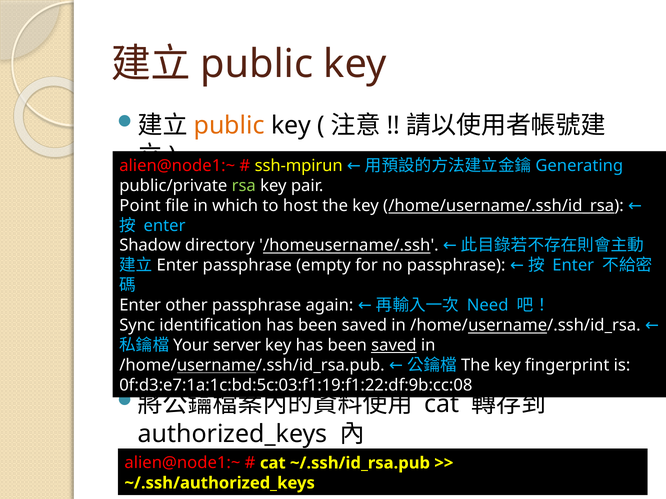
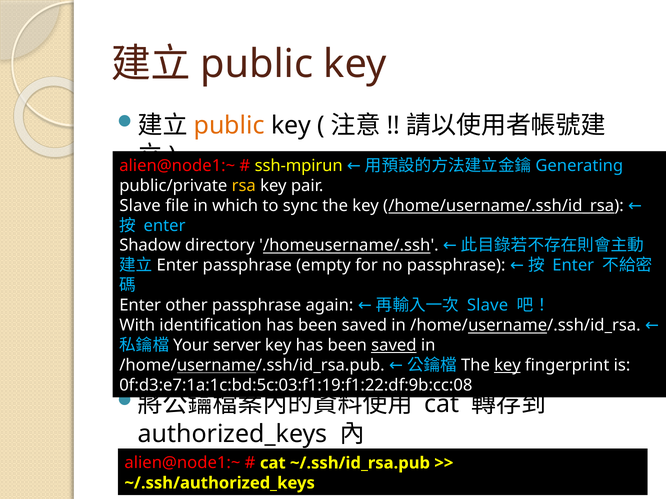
rsa colour: light green -> yellow (244, 186)
Point: Point -> Slave (140, 206)
host: host -> sync (300, 206)
Need: Need -> Slave (488, 306)
Sync: Sync -> With (137, 326)
key underline: none -> present (507, 366)
